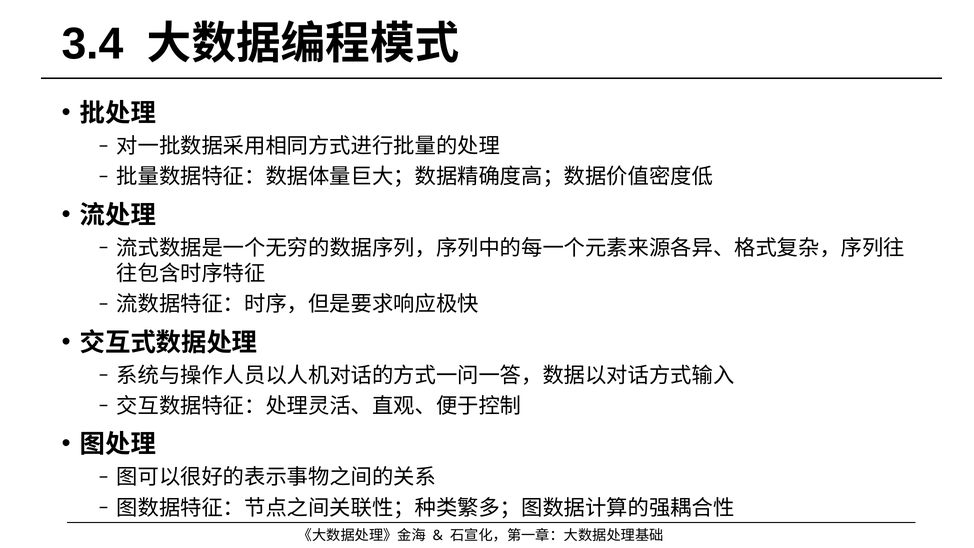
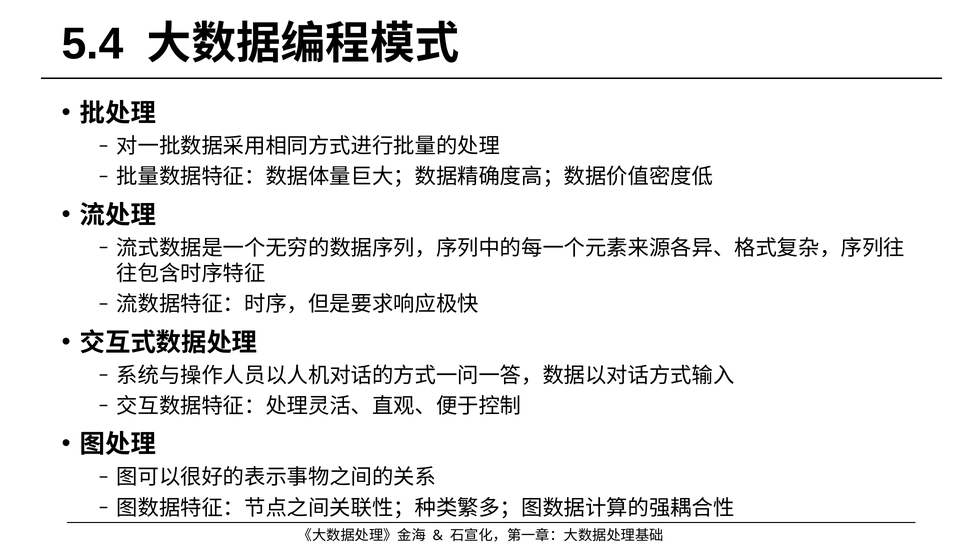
3.4: 3.4 -> 5.4 (93, 44)
